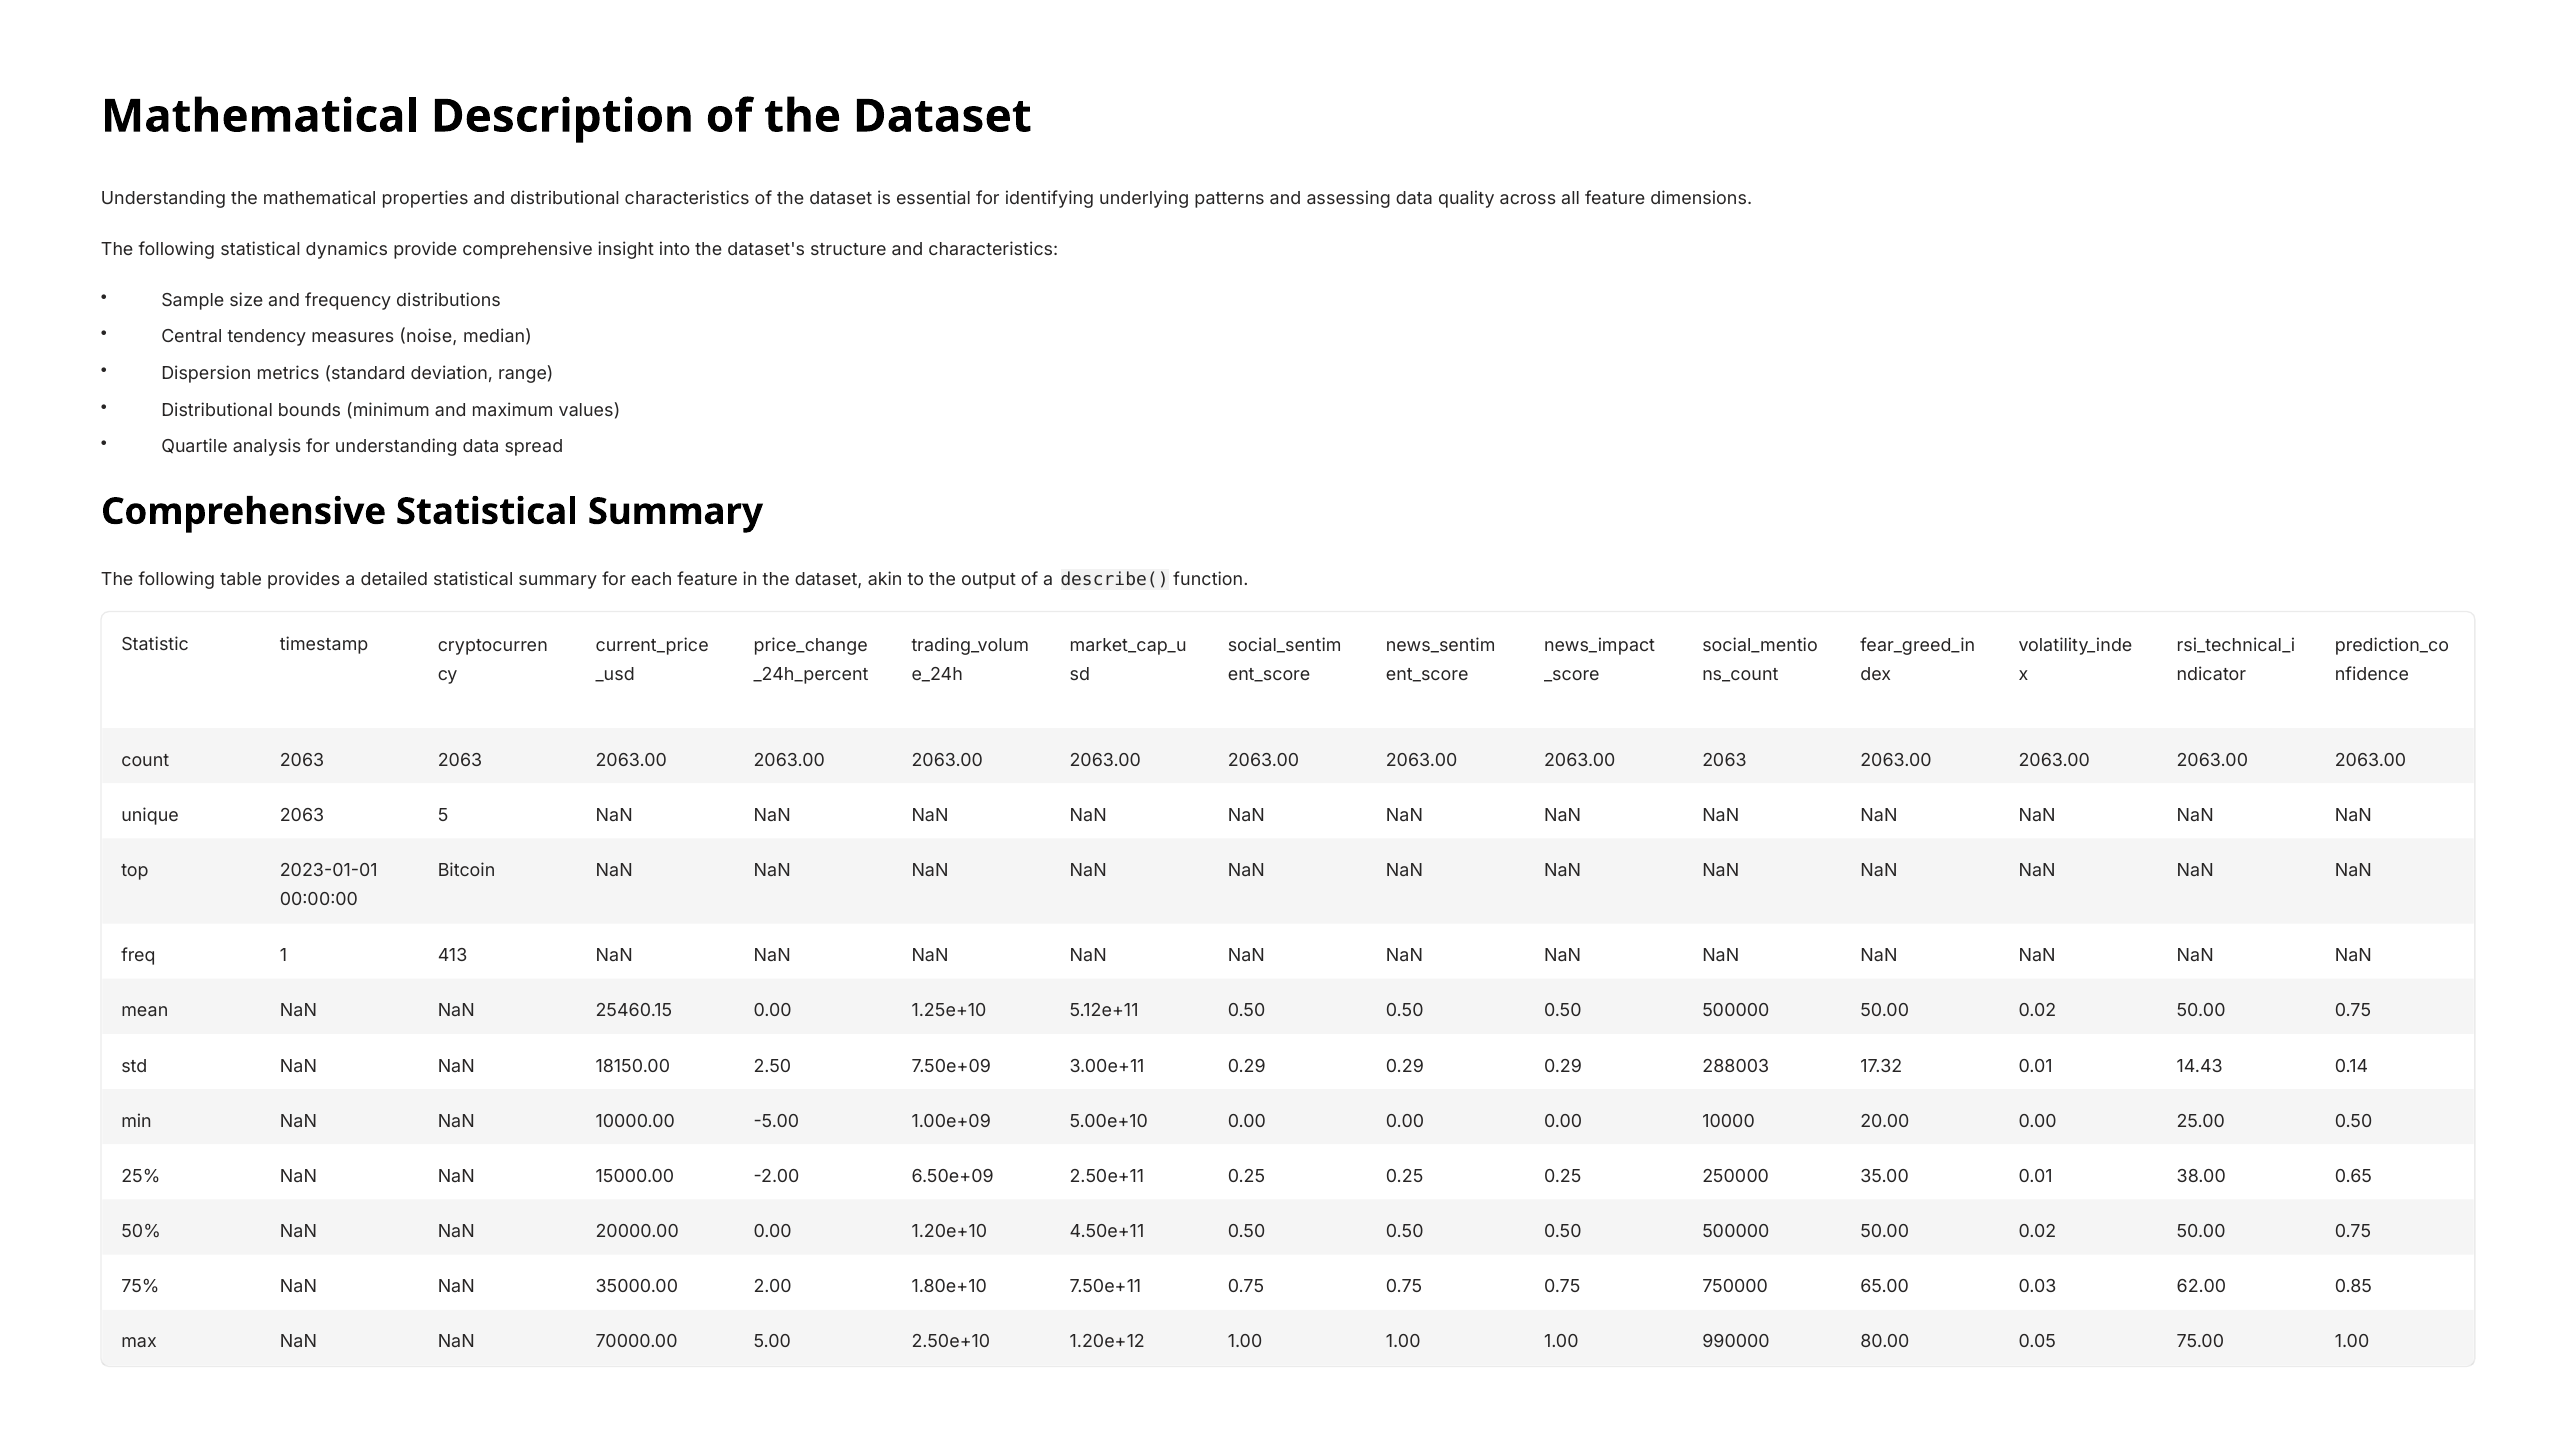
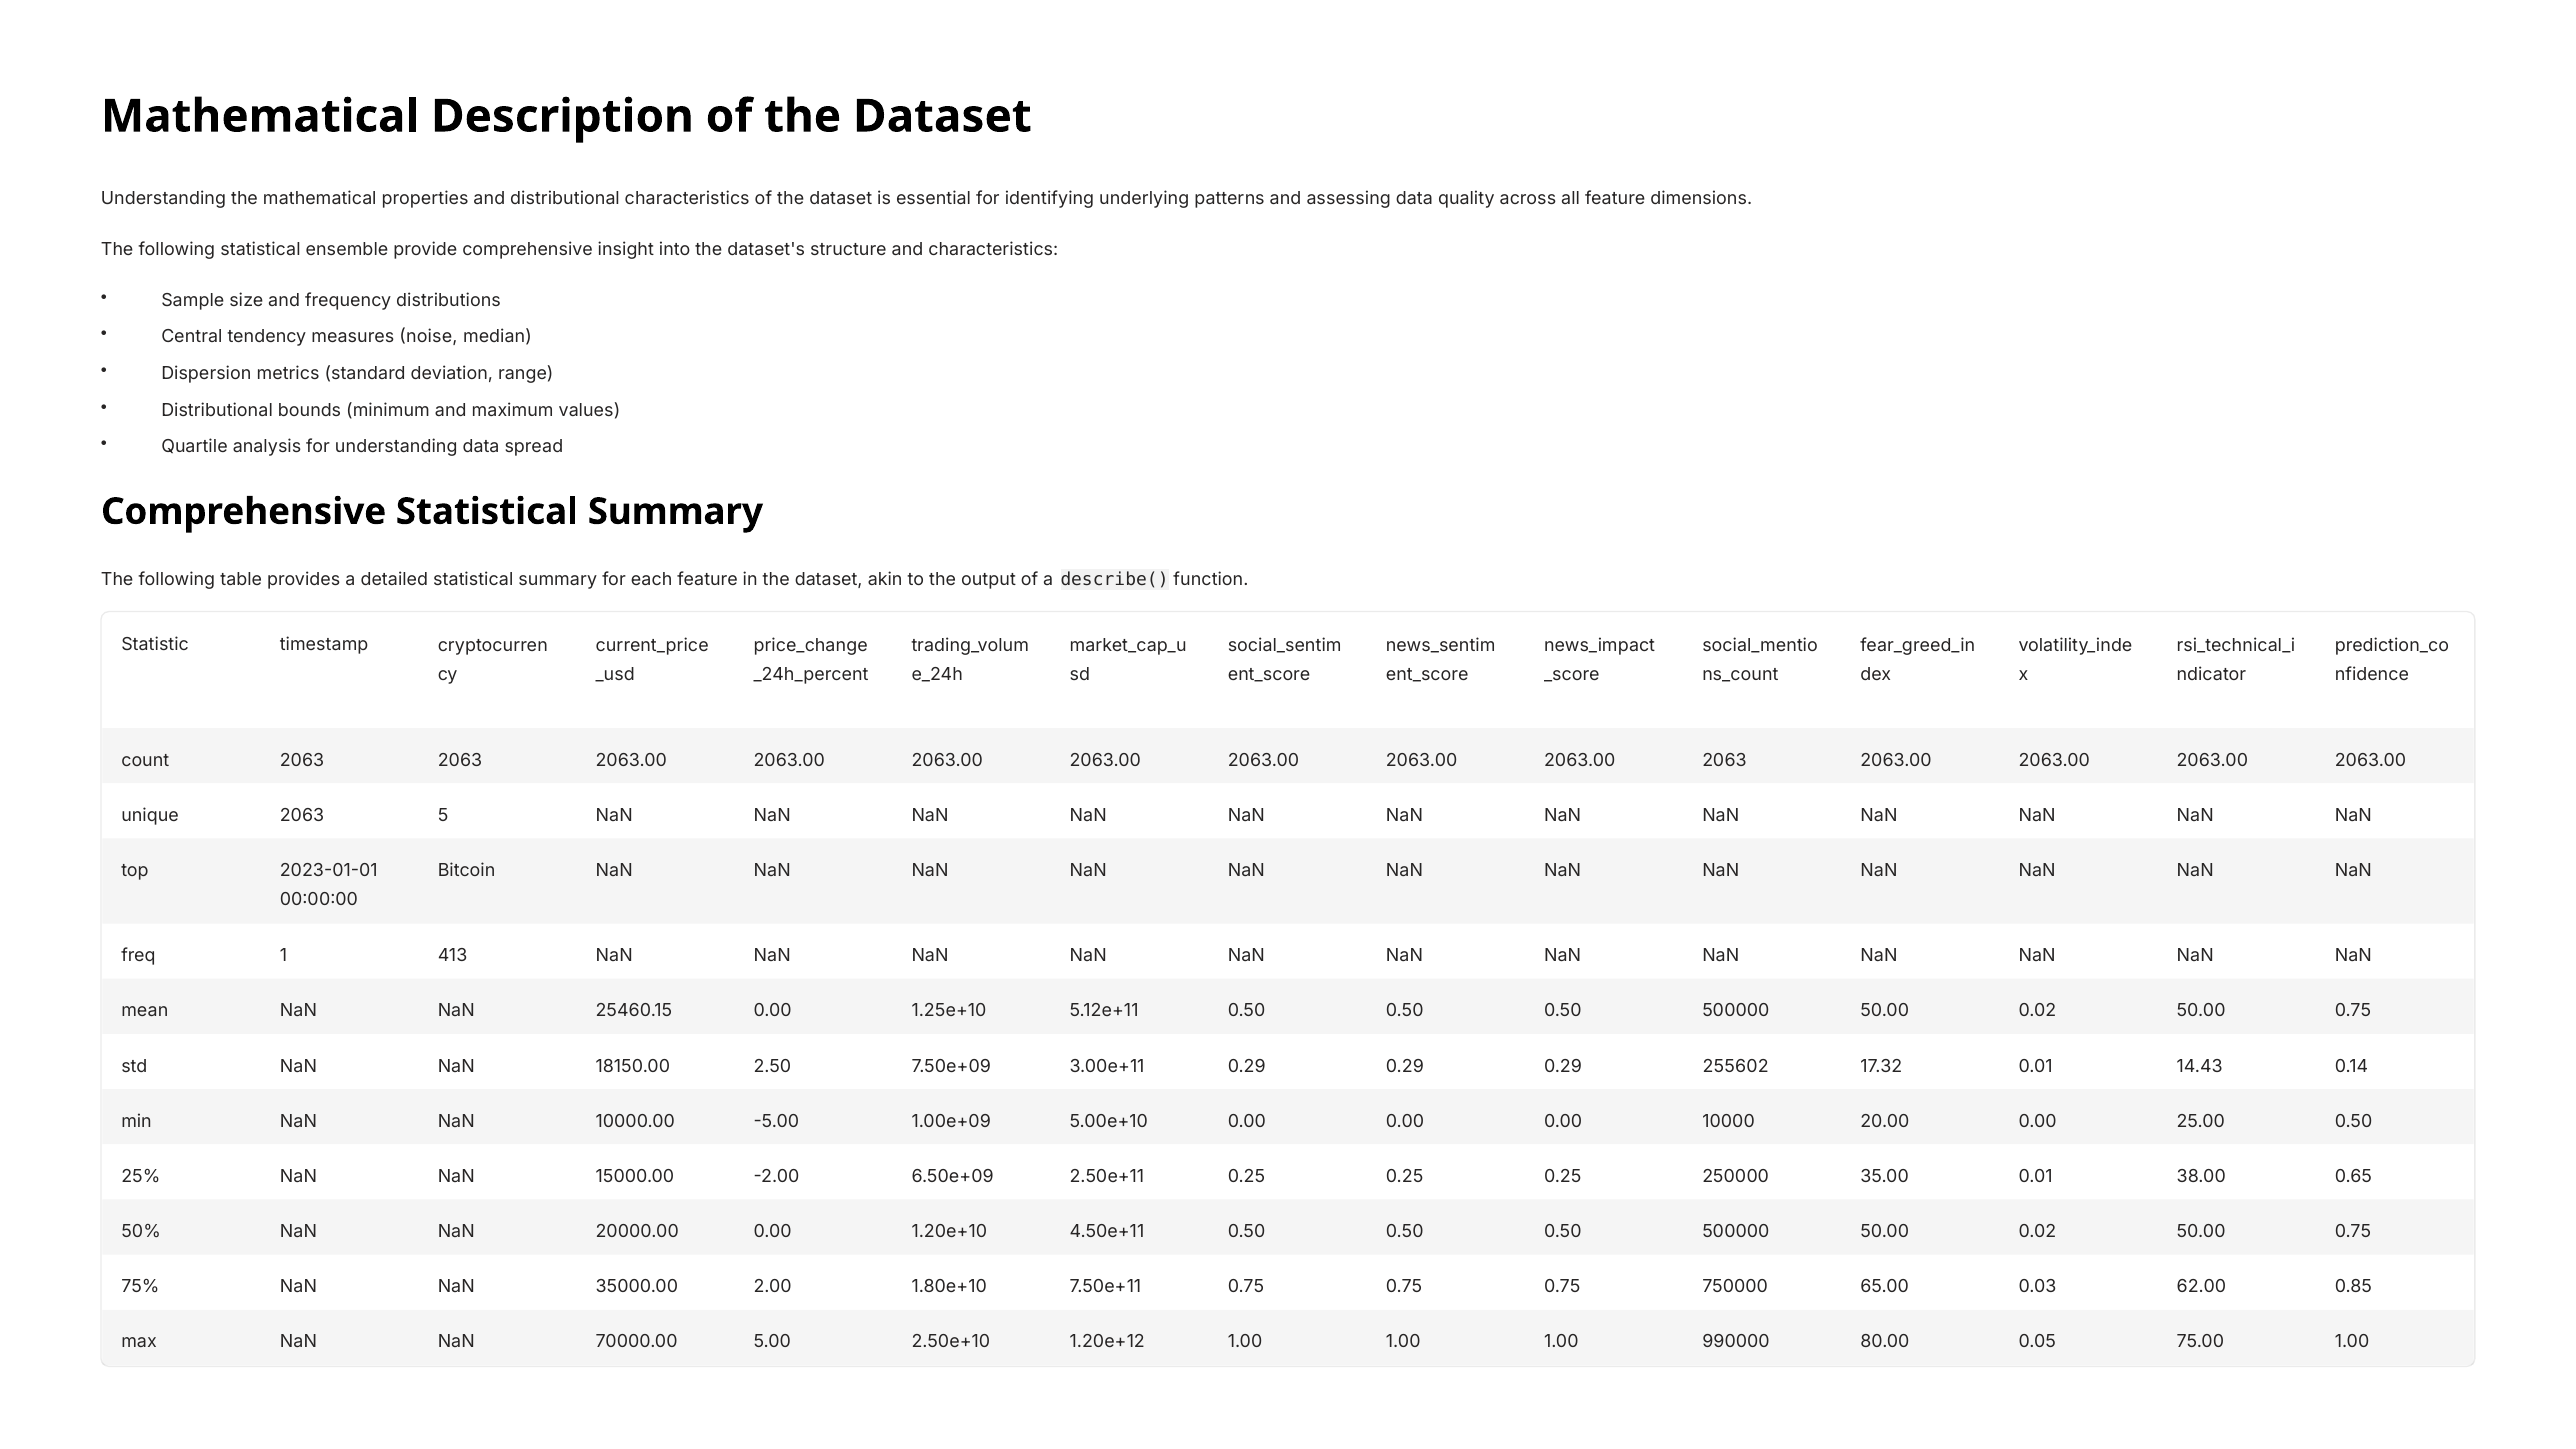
dynamics: dynamics -> ensemble (347, 249)
288003: 288003 -> 255602 (1736, 1066)
